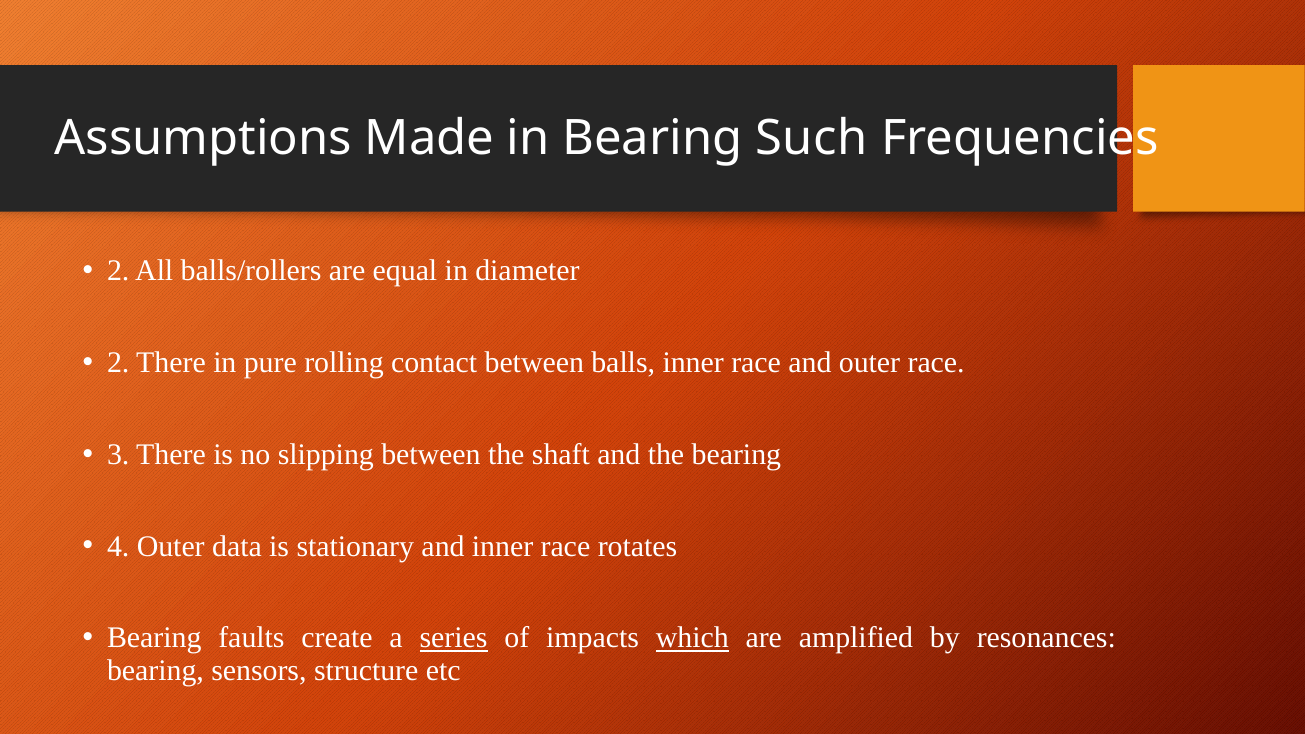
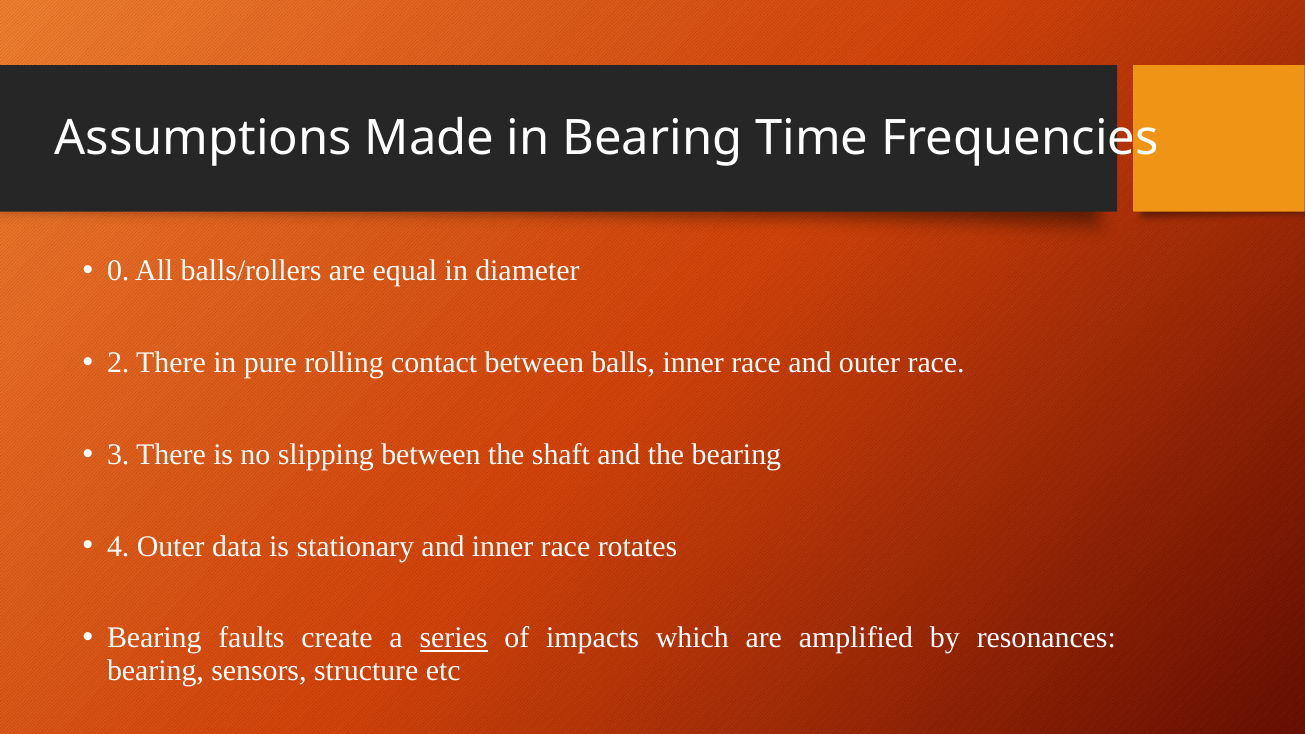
Such: Such -> Time (812, 138)
2: 2 -> 0 (118, 271)
which underline: present -> none (692, 638)
